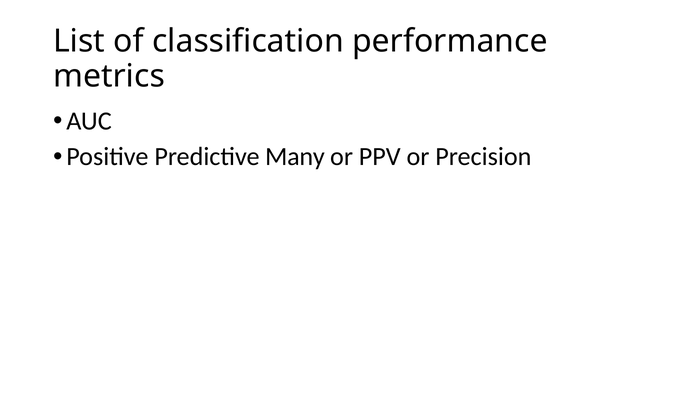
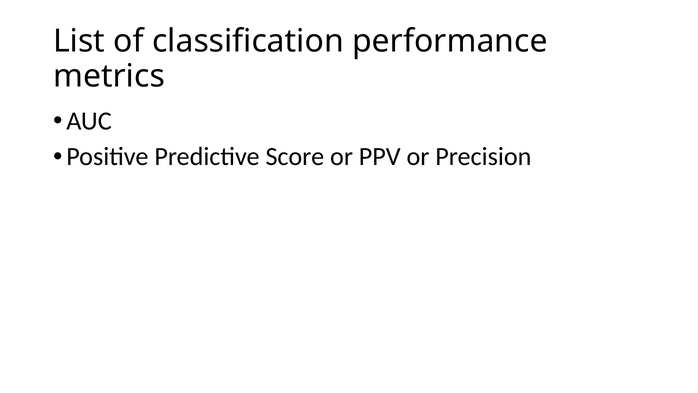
Many: Many -> Score (295, 157)
